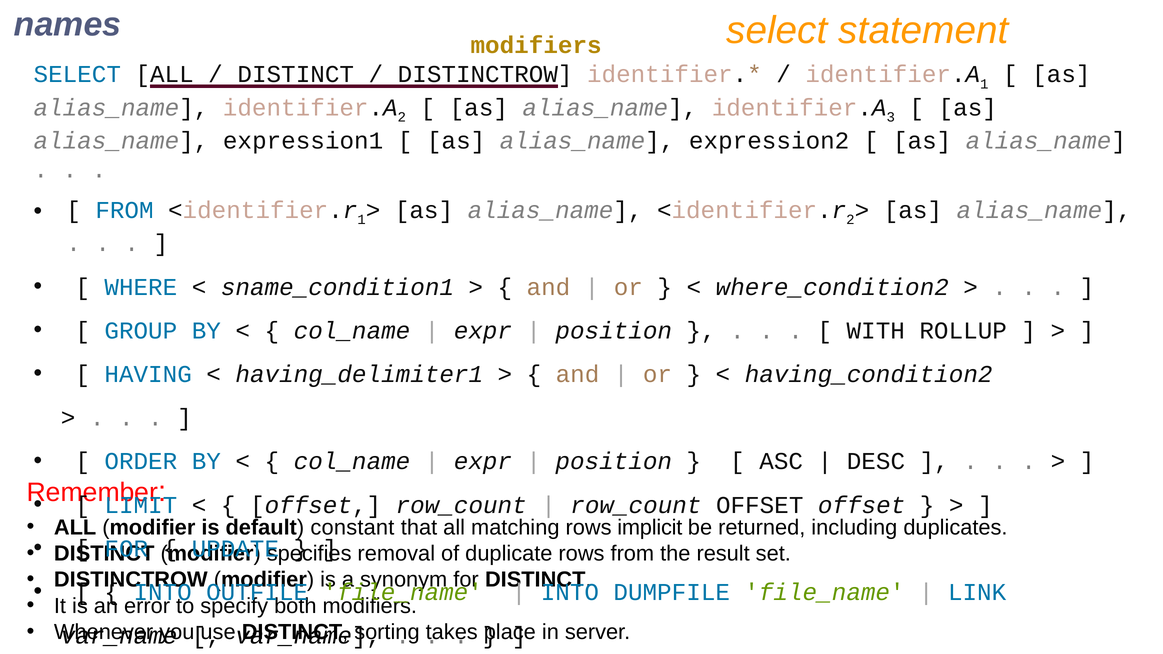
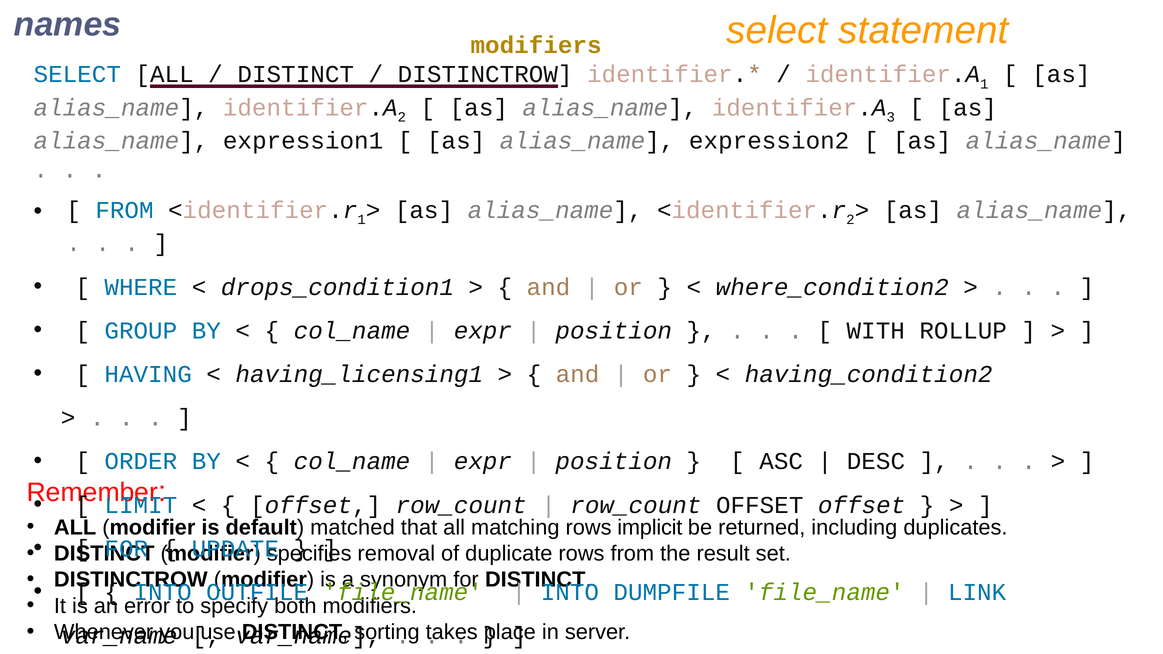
sname_condition1: sname_condition1 -> drops_condition1 (337, 287)
having_delimiter1: having_delimiter1 -> having_licensing1 (359, 374)
constant: constant -> matched (352, 527)
